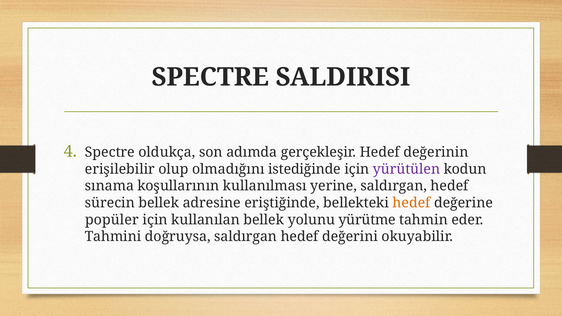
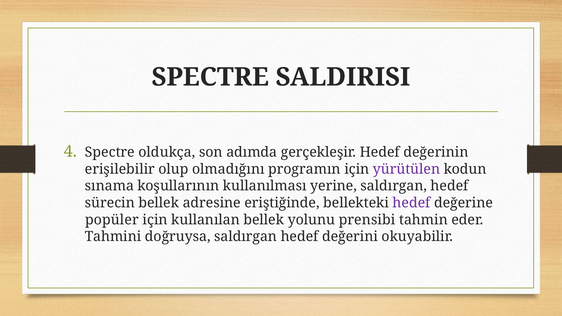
istediğinde: istediğinde -> programın (304, 169)
hedef colour: orange -> purple (412, 203)
yürütme: yürütme -> prensibi (367, 220)
